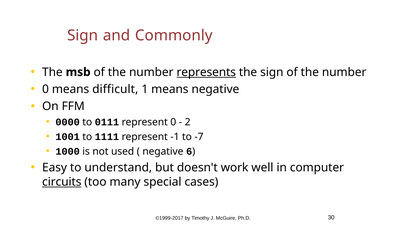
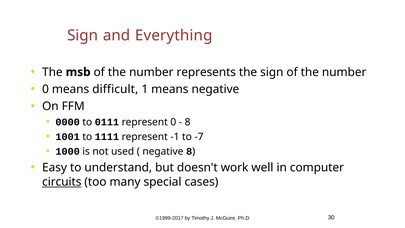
Commonly: Commonly -> Everything (174, 35)
represents underline: present -> none (206, 72)
2: 2 -> 8 (188, 122)
negative 6: 6 -> 8 (189, 151)
